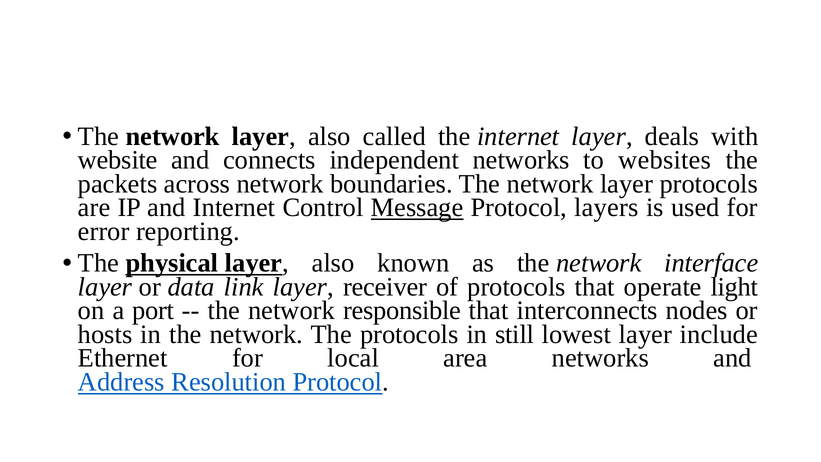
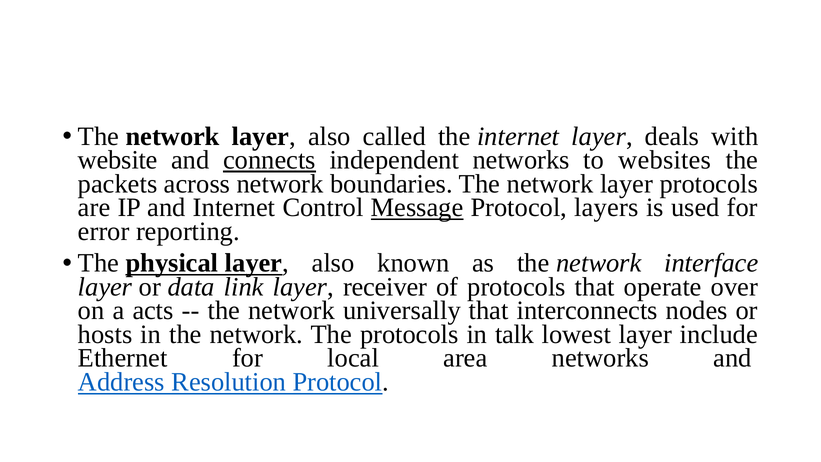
connects underline: none -> present (269, 160)
light: light -> over (734, 287)
port: port -> acts (153, 310)
responsible: responsible -> universally (402, 310)
still: still -> talk (515, 334)
